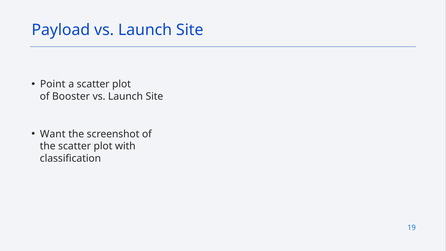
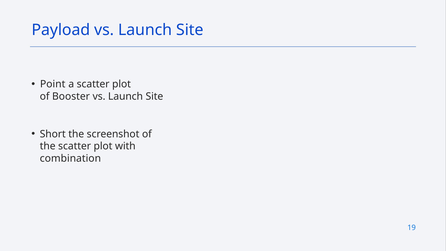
Want: Want -> Short (53, 134)
classification: classification -> combination (70, 158)
